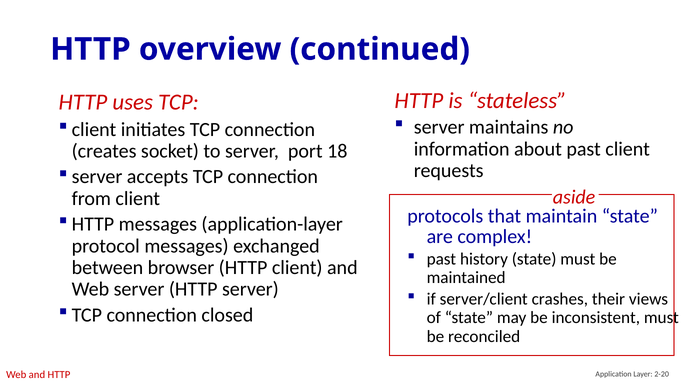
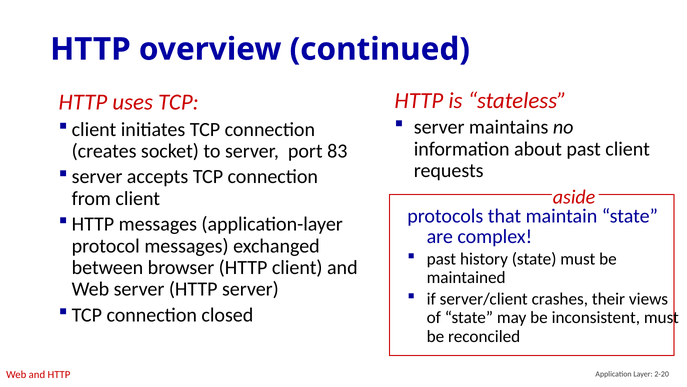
18: 18 -> 83 (337, 151)
